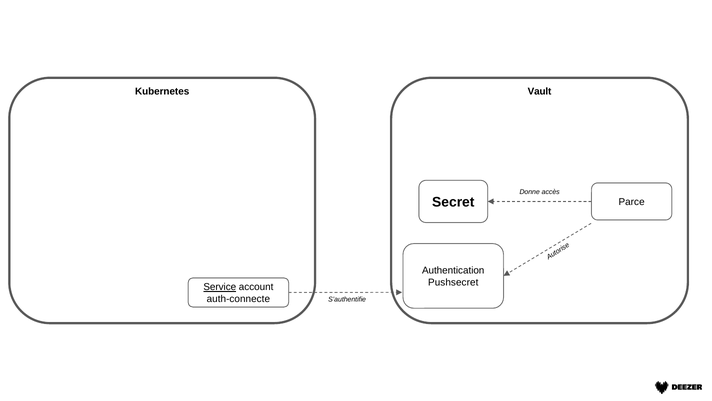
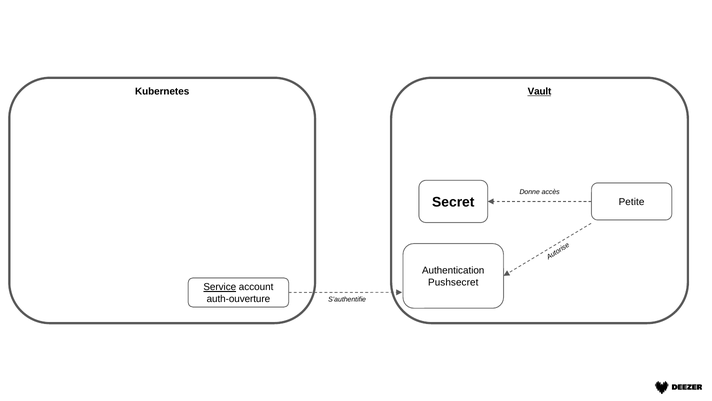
Vault underline: none -> present (540, 91)
Parce: Parce -> Petite (632, 202)
auth-connecte: auth-connecte -> auth-ouverture (238, 299)
